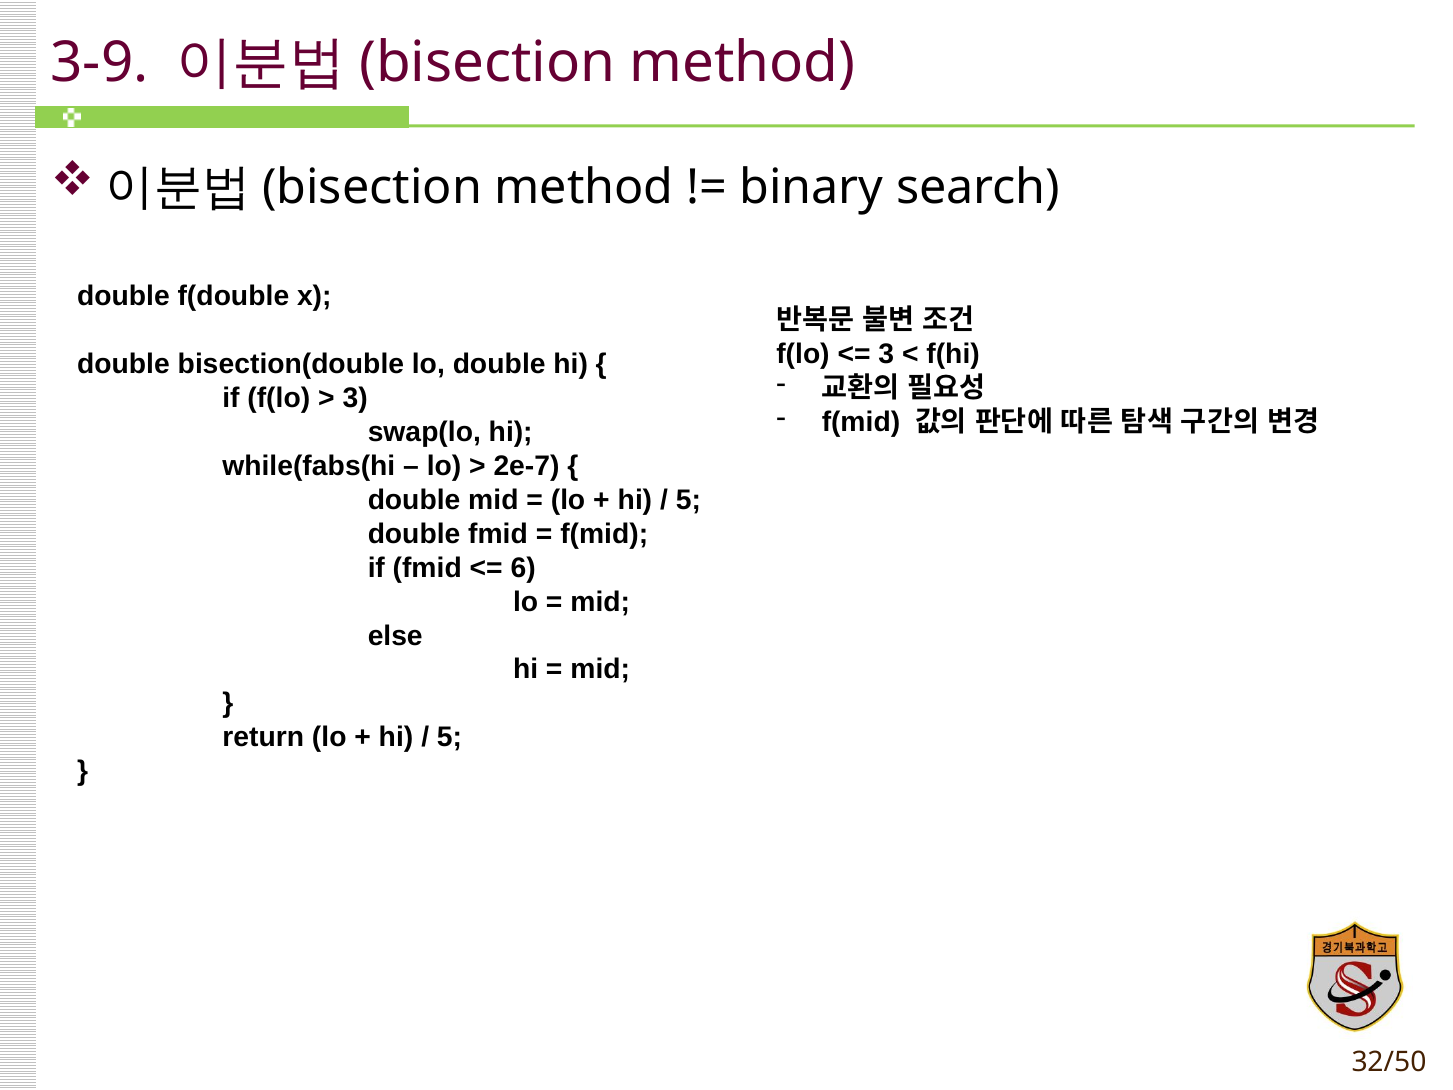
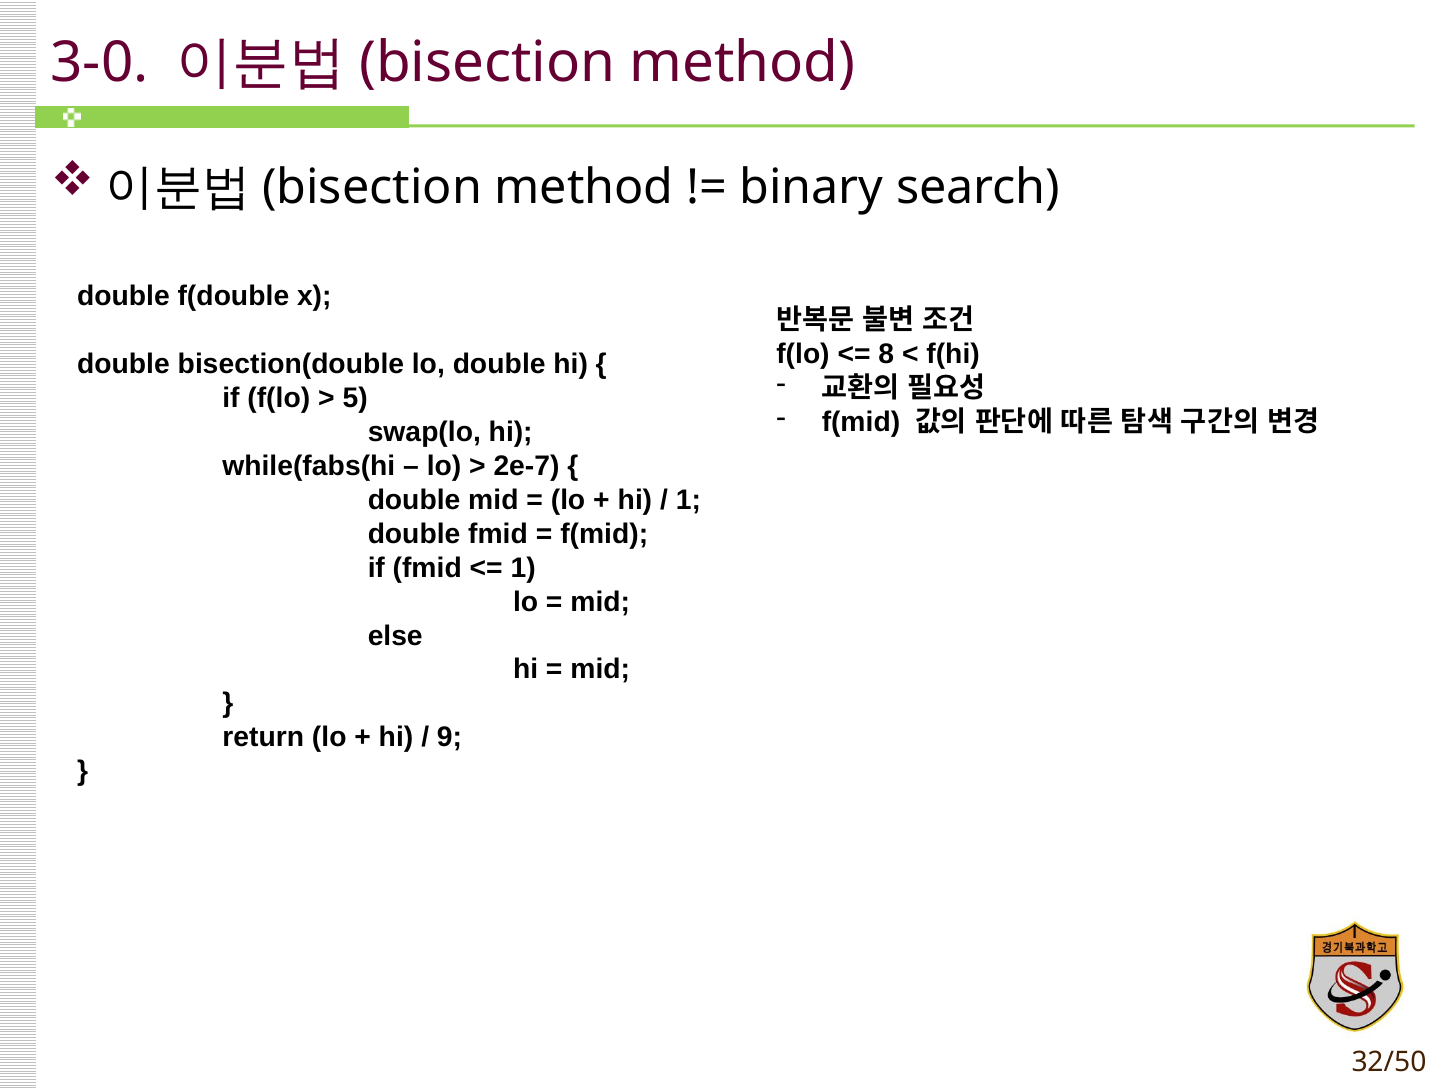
3-9: 3-9 -> 3-0 (100, 63)
3: 3 -> 8 (886, 354)
3: 3 -> 5 (355, 398)
5: 5 -> 1 (688, 500)
6: 6 -> 1 (523, 568)
5: 5 -> 9 (450, 737)
